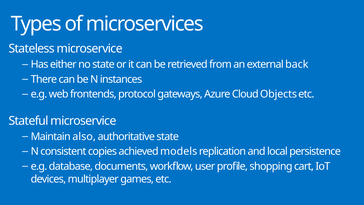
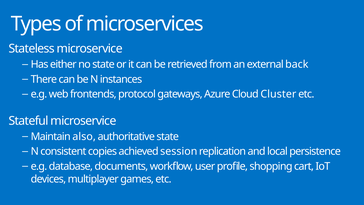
Objects: Objects -> Cluster (278, 94)
models: models -> session (179, 151)
